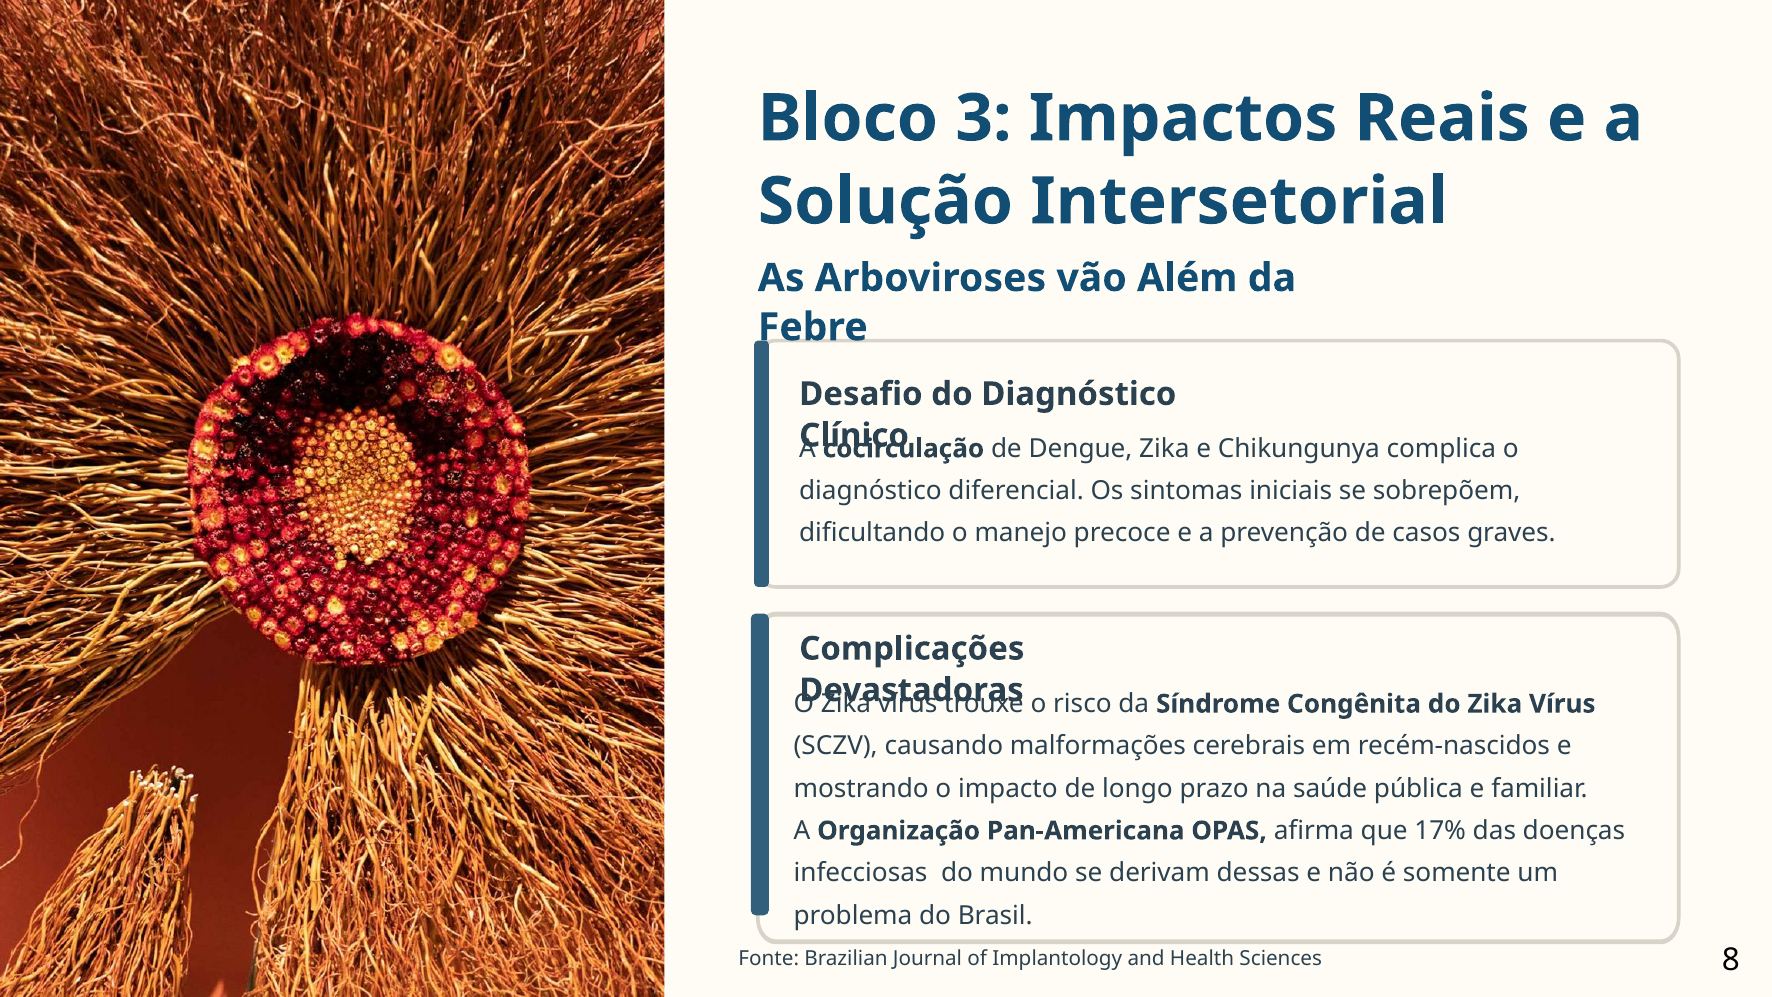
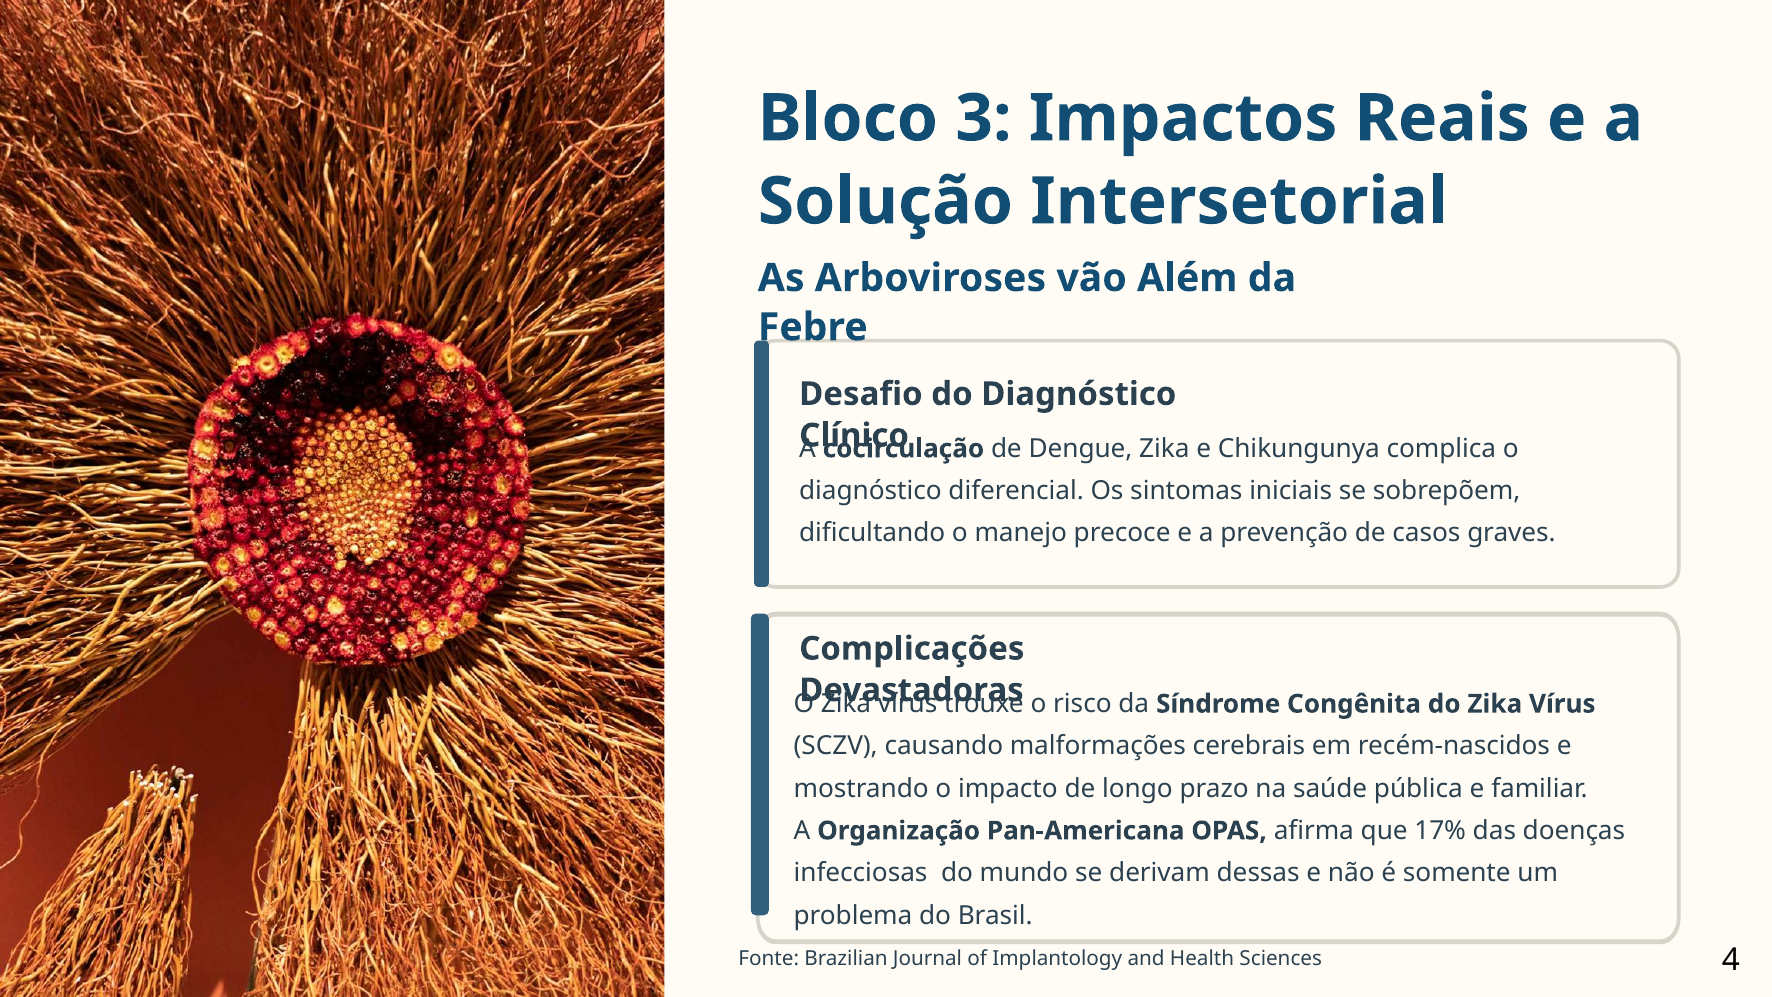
8: 8 -> 4 (1731, 960)
